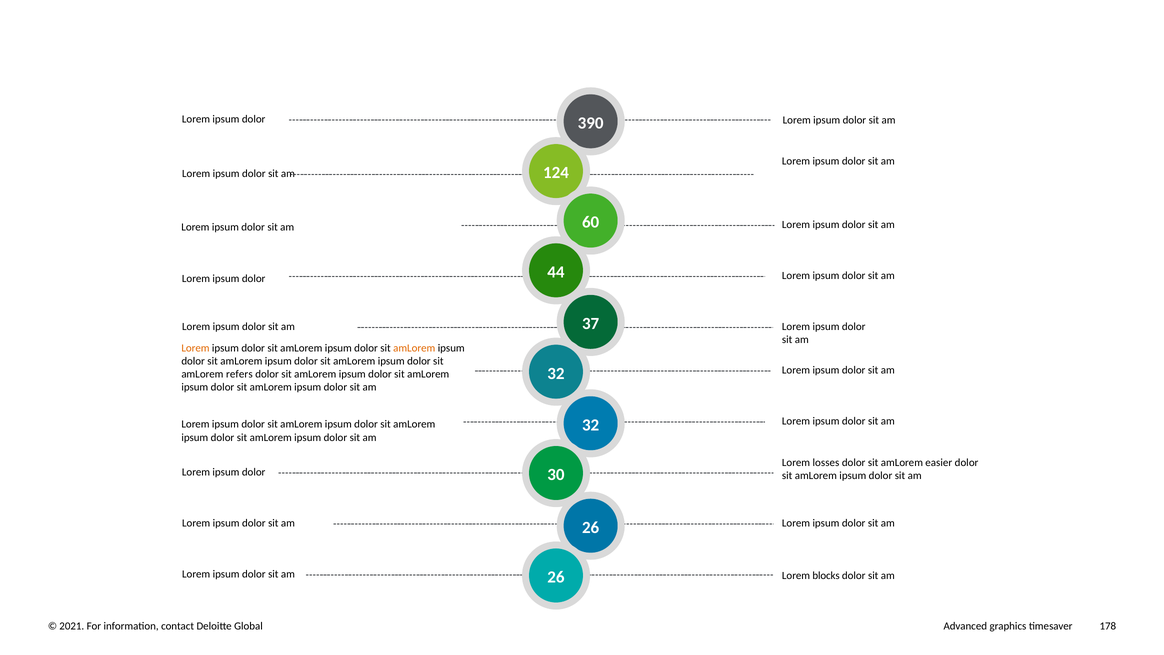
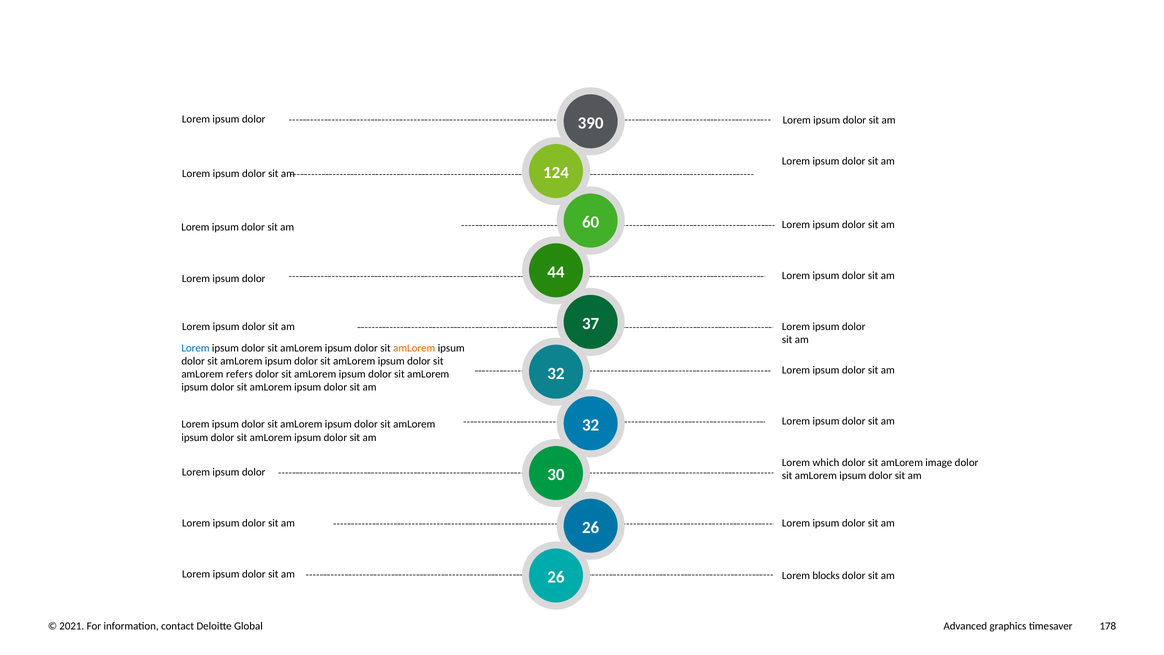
Lorem colour: orange -> blue (195, 348)
losses: losses -> which (826, 462)
easier: easier -> image (939, 462)
